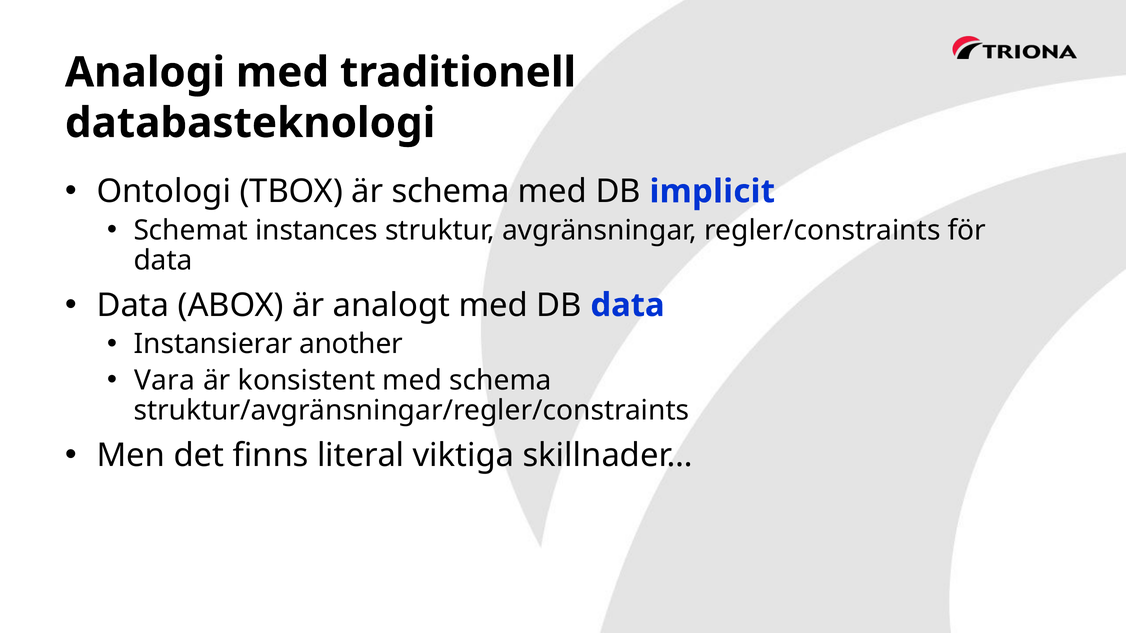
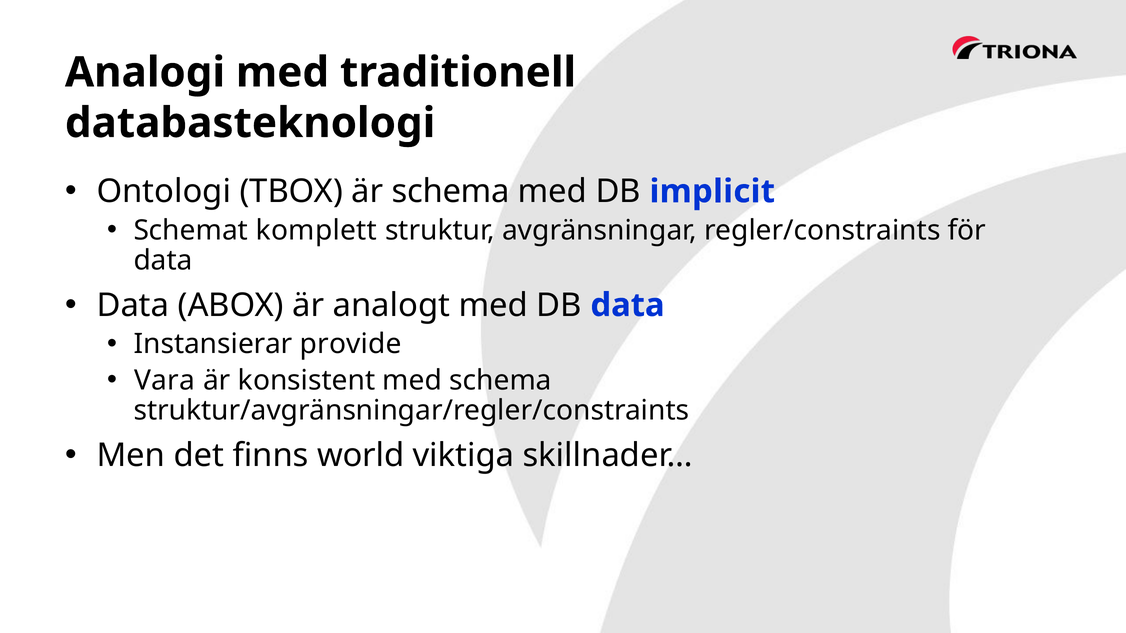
instances: instances -> komplett (316, 230)
another: another -> provide (351, 344)
literal: literal -> world (361, 455)
